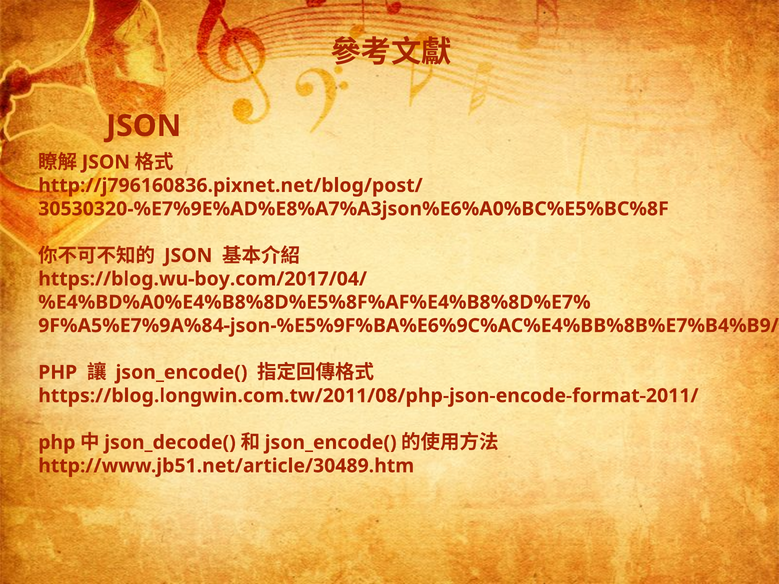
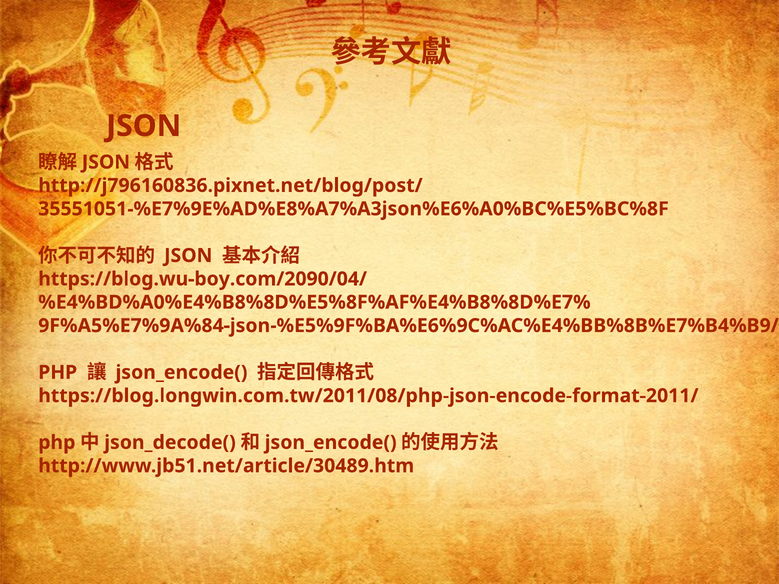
30530320-%E7%9E%AD%E8%A7%A3json%E6%A0%BC%E5%BC%8F: 30530320-%E7%9E%AD%E8%A7%A3json%E6%A0%BC%E5%BC%8F -> 35551051-%E7%9E%AD%E8%A7%A3json%E6%A0%BC%E5%BC%8F (353, 209)
https://blog.wu-boy.com/2017/04/: https://blog.wu-boy.com/2017/04/ -> https://blog.wu-boy.com/2090/04/ (203, 279)
